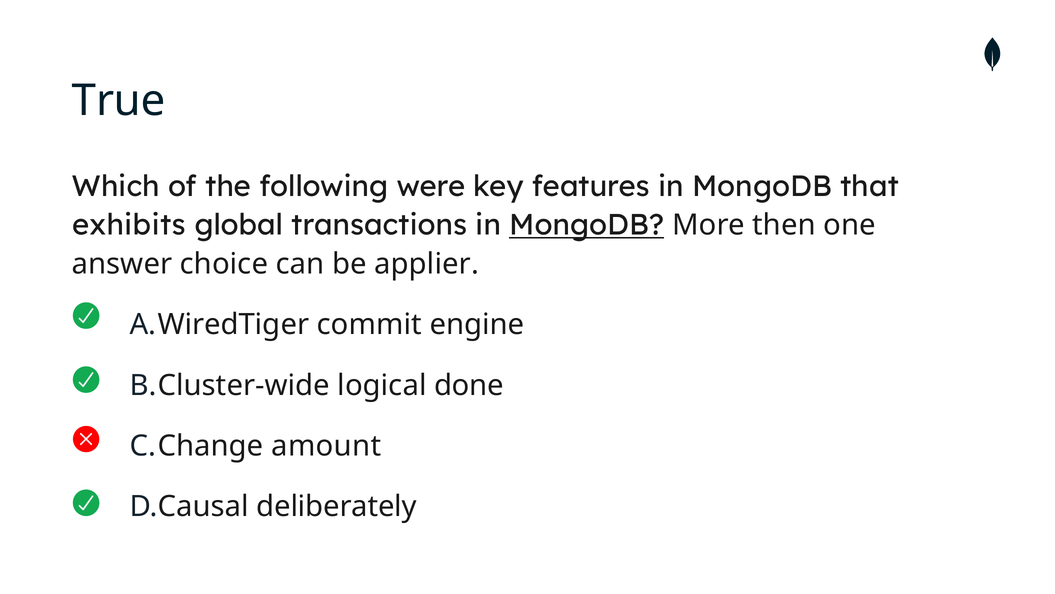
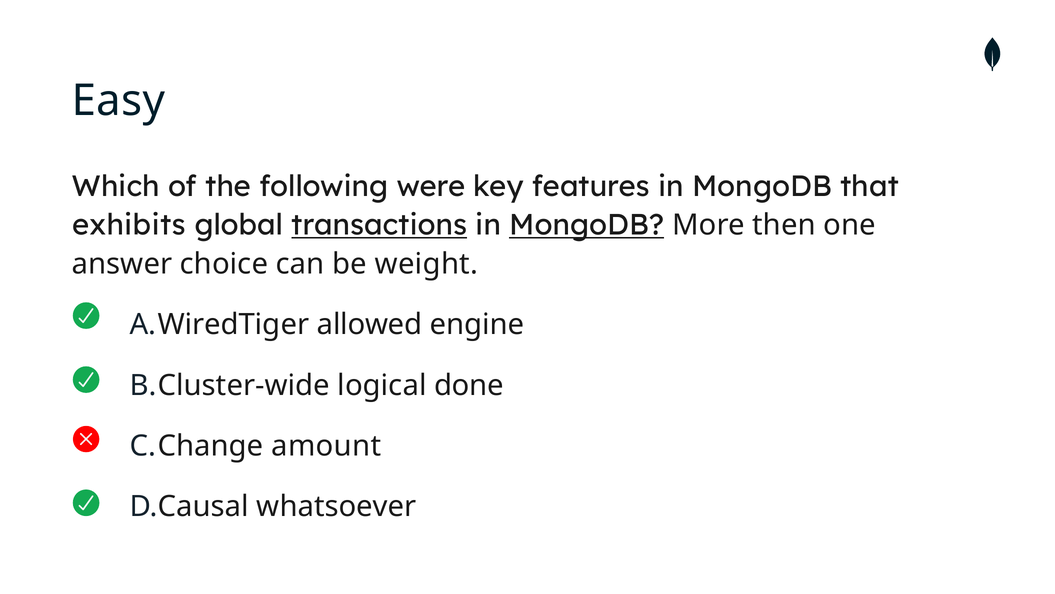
True: True -> Easy (118, 100)
transactions underline: none -> present (379, 225)
applier: applier -> weight (426, 264)
commit: commit -> allowed (369, 324)
deliberately: deliberately -> whatsoever (336, 506)
